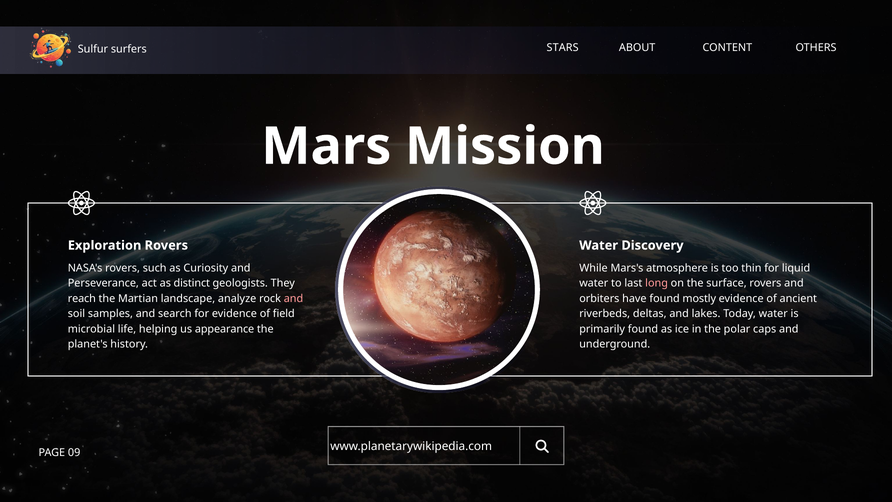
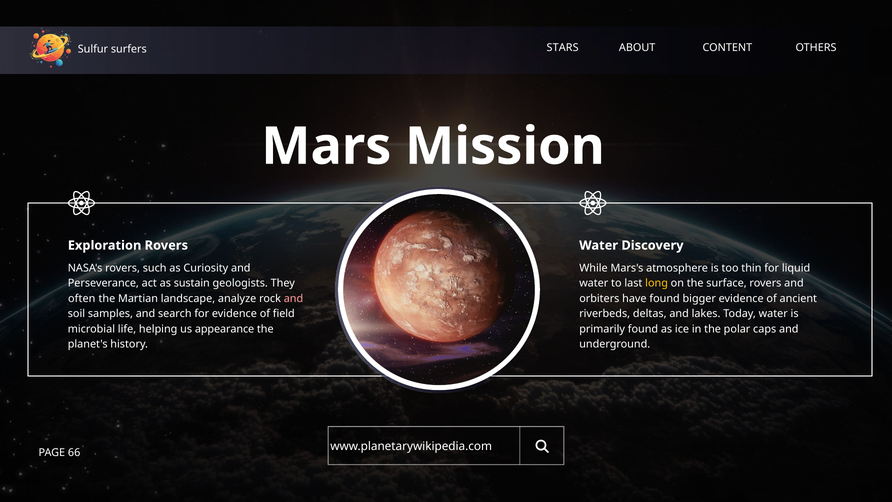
distinct: distinct -> sustain (192, 283)
long colour: pink -> yellow (657, 283)
reach: reach -> often (82, 298)
mostly: mostly -> bigger (699, 298)
09: 09 -> 66 (74, 453)
